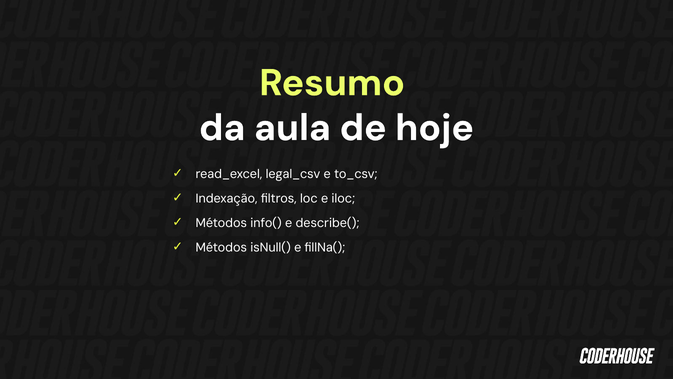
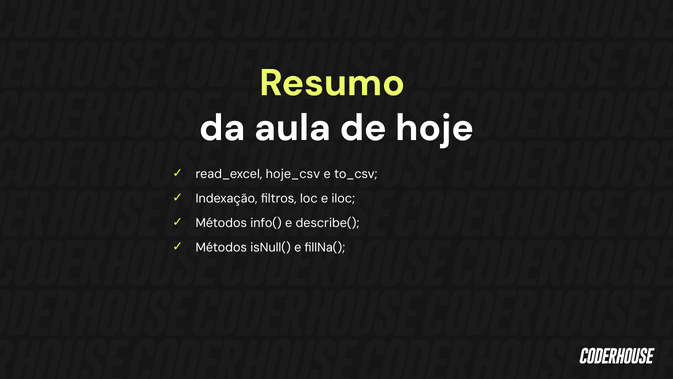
legal_csv: legal_csv -> hoje_csv (293, 174)
